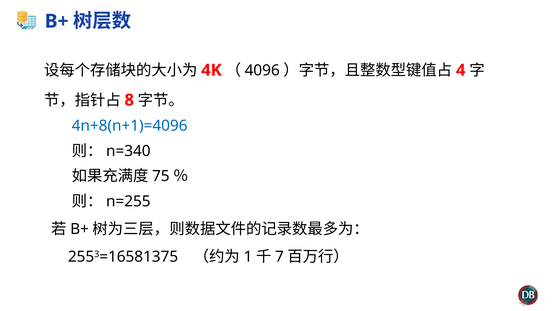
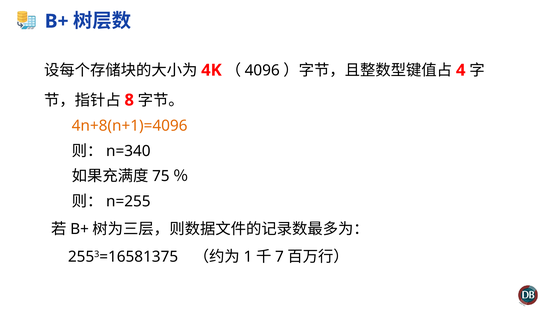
4n+8(n+1)=4096 colour: blue -> orange (130, 126)
